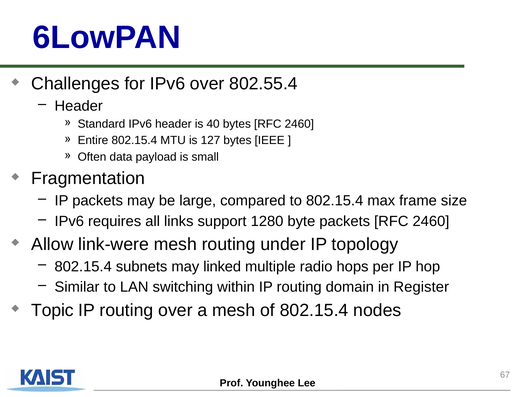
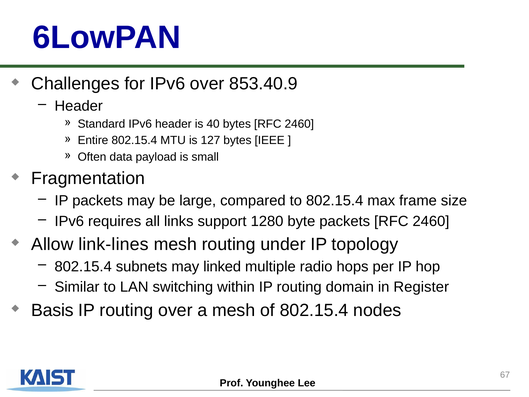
802.55.4: 802.55.4 -> 853.40.9 (264, 84)
link-were: link-were -> link-lines (113, 244)
Topic: Topic -> Basis (52, 310)
